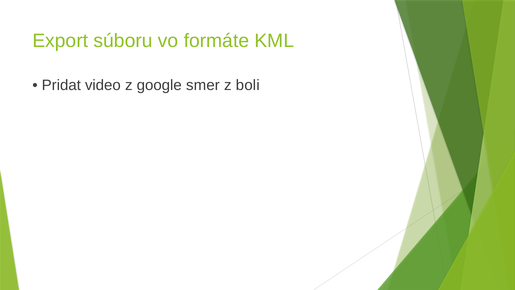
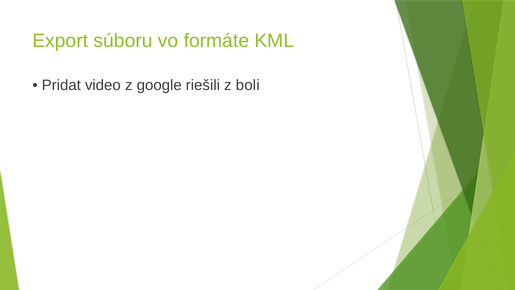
smer: smer -> riešili (203, 85)
